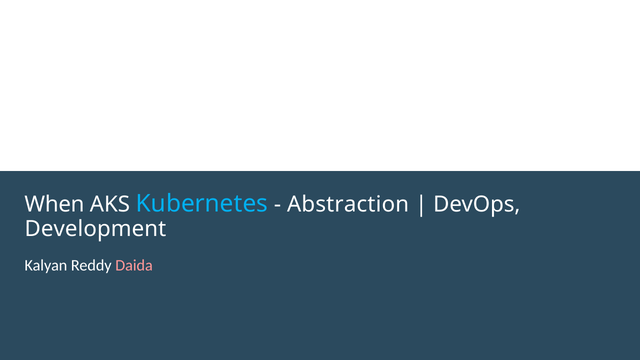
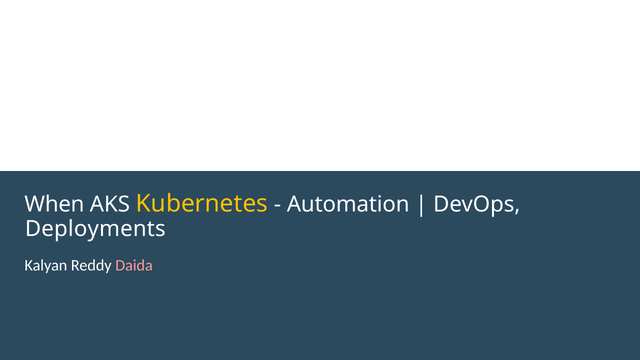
Kubernetes colour: light blue -> yellow (202, 204)
Abstraction: Abstraction -> Automation (348, 204)
Development: Development -> Deployments (95, 229)
